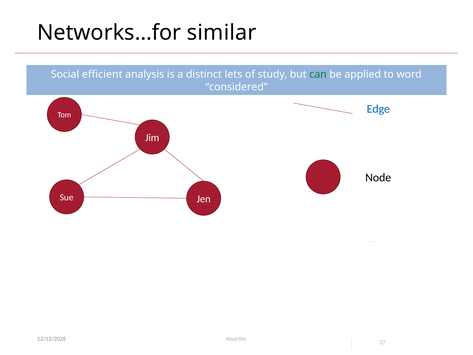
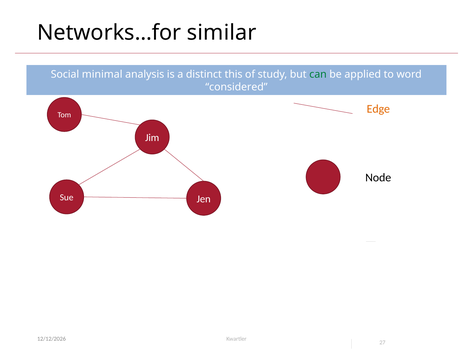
efficient: efficient -> minimal (102, 74)
lets: lets -> this (234, 74)
Edge colour: blue -> orange (378, 109)
